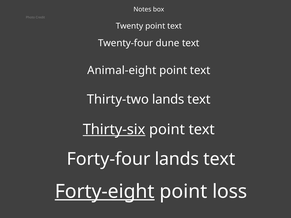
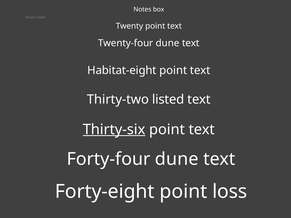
Animal-eight: Animal-eight -> Habitat-eight (122, 70)
Thirty-two lands: lands -> listed (168, 100)
Forty-four lands: lands -> dune (177, 159)
Forty-eight underline: present -> none (105, 192)
